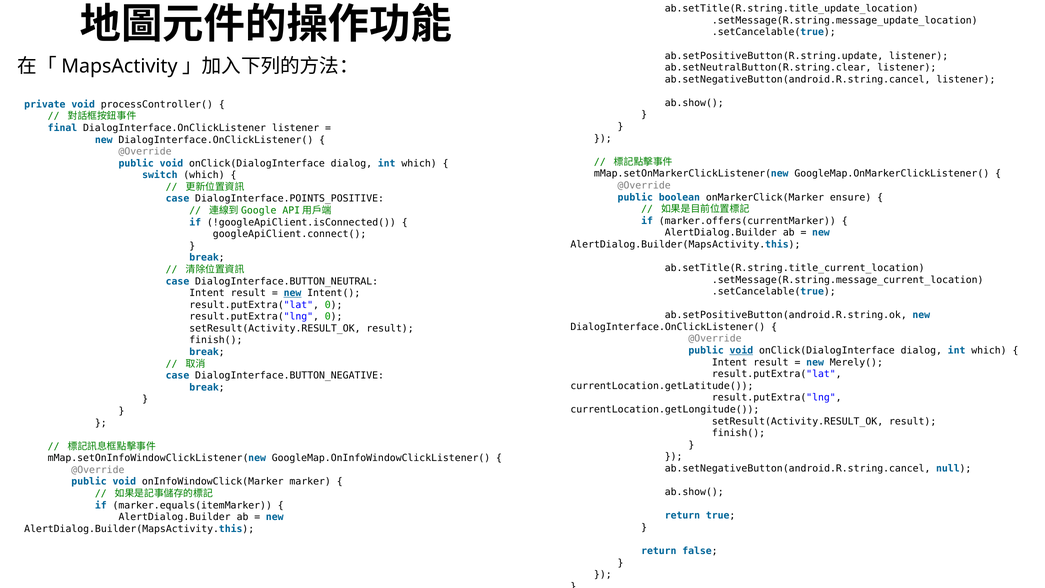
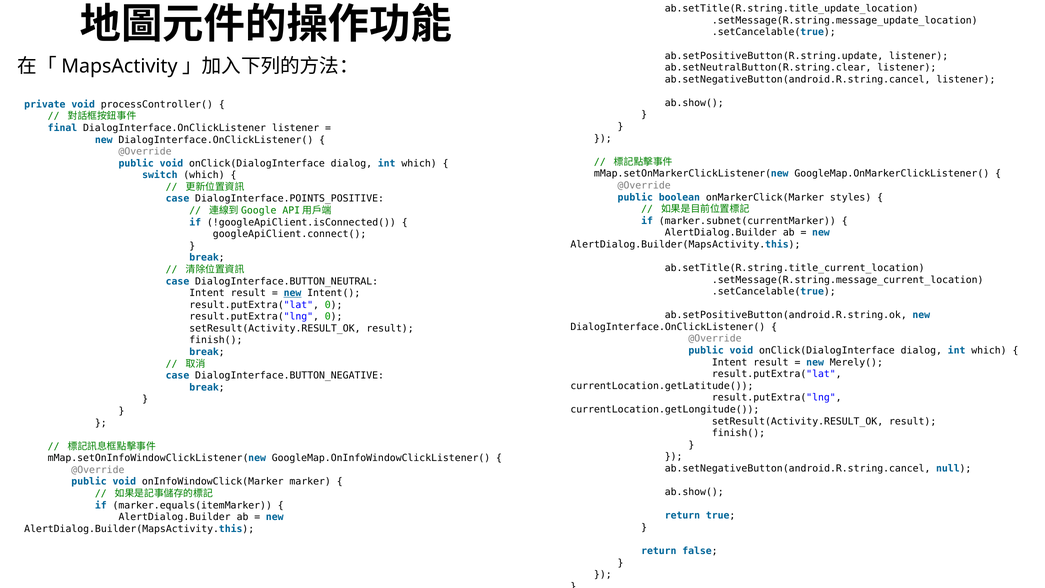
ensure: ensure -> styles (851, 197)
marker.offers(currentMarker: marker.offers(currentMarker -> marker.subnet(currentMarker (747, 221)
void underline: present -> none (741, 350)
